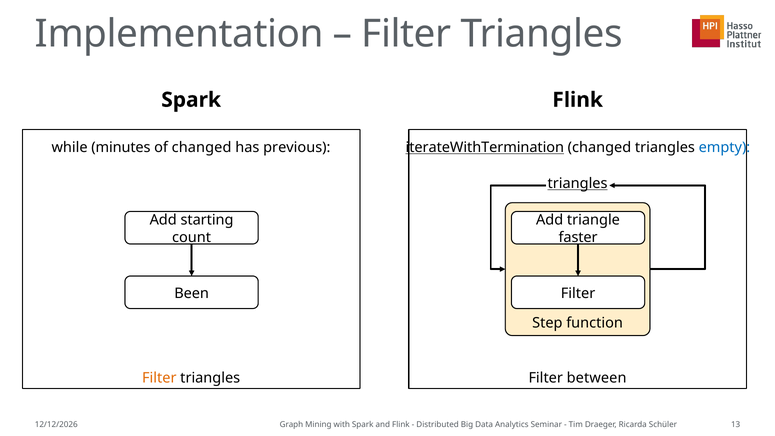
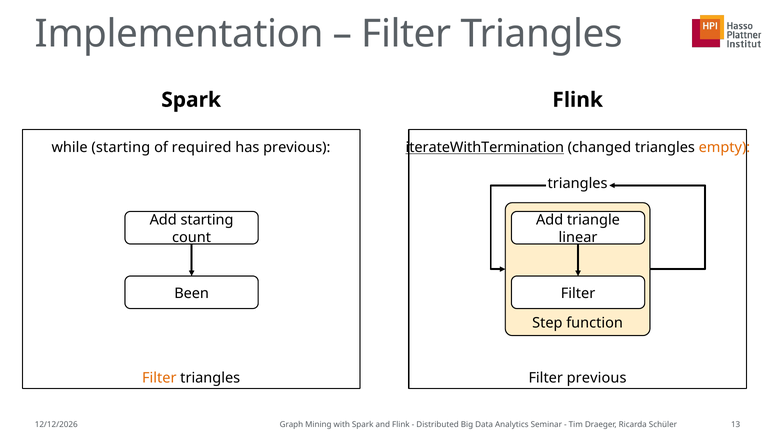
while minutes: minutes -> starting (121, 148)
of changed: changed -> required (202, 148)
empty colour: blue -> orange (724, 148)
triangles underline: present -> none (578, 184)
faster: faster -> linear (578, 237)
Filter between: between -> previous (597, 378)
